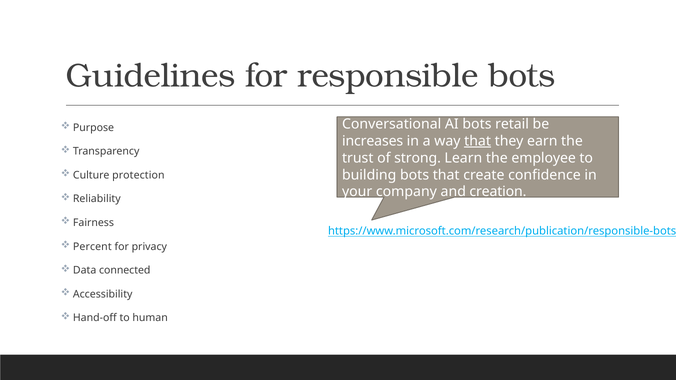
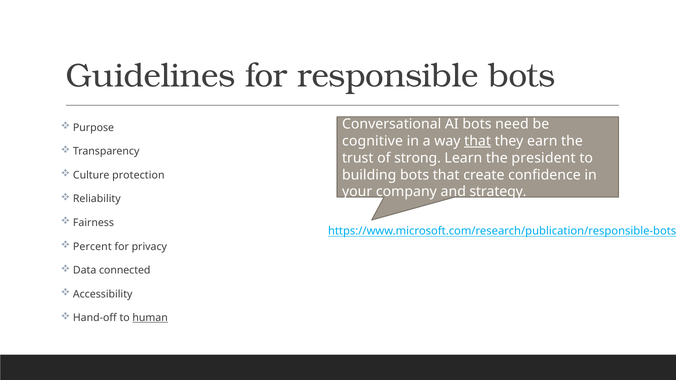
retail: retail -> need (512, 124)
increases: increases -> cognitive (372, 141)
employee: employee -> president (544, 158)
creation: creation -> strategy (498, 192)
human underline: none -> present (150, 318)
